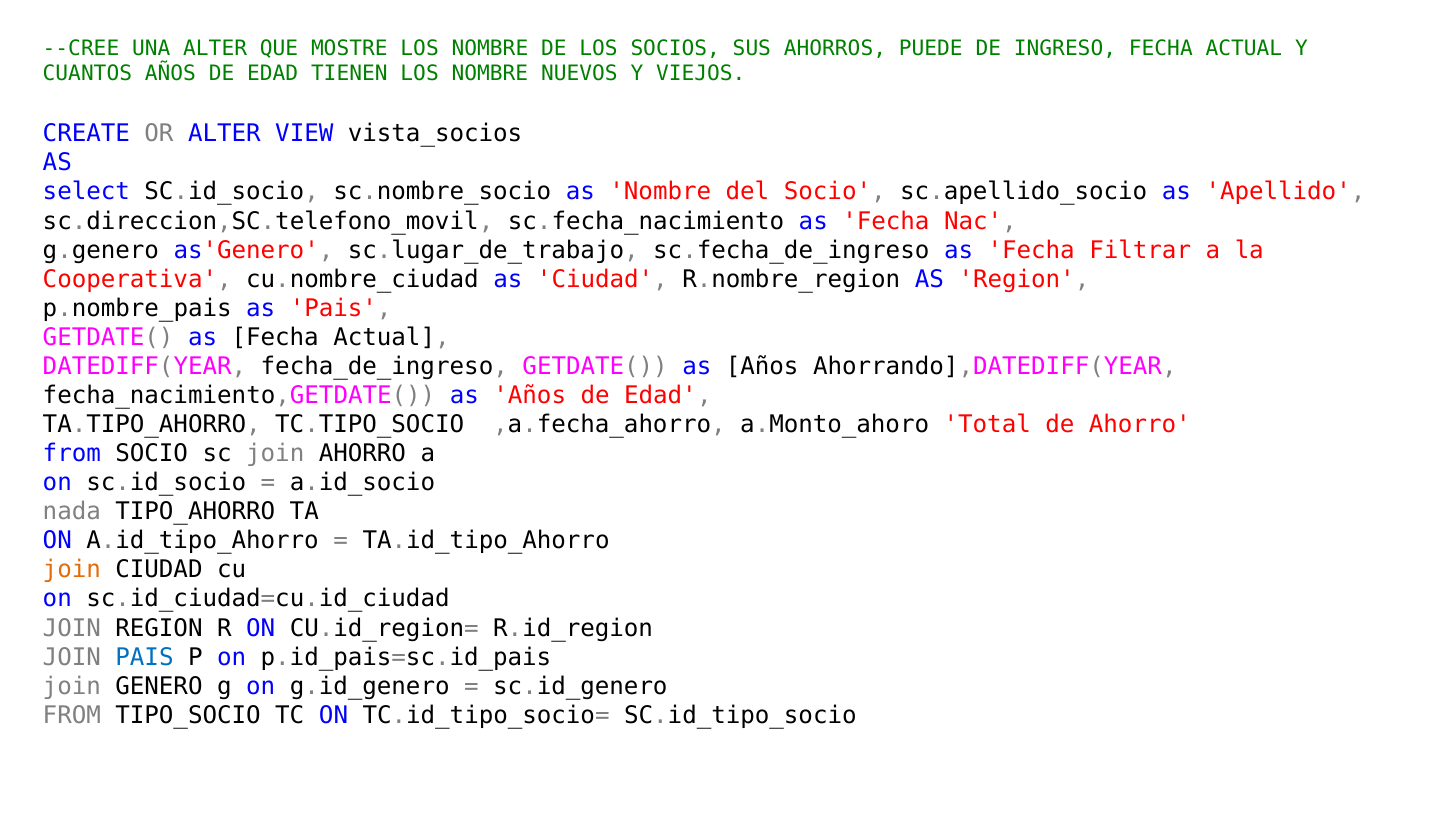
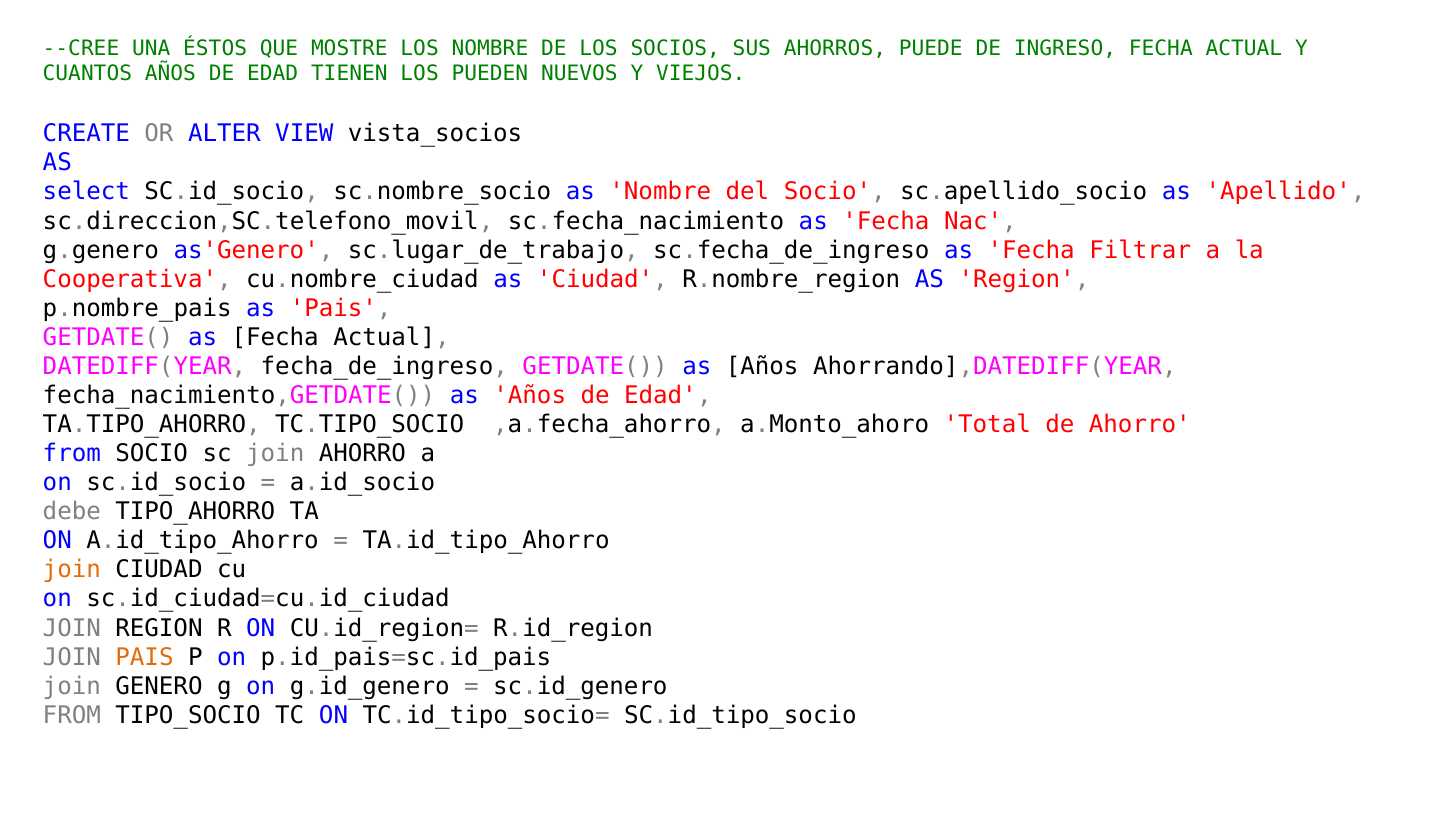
UNA ALTER: ALTER -> ÉSTOS (215, 48)
TIENEN LOS NOMBRE: NOMBRE -> PUEDEN (490, 74)
nada: nada -> debe (72, 511)
PAIS colour: blue -> orange (144, 657)
